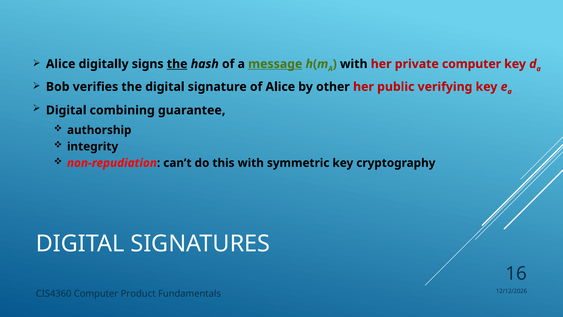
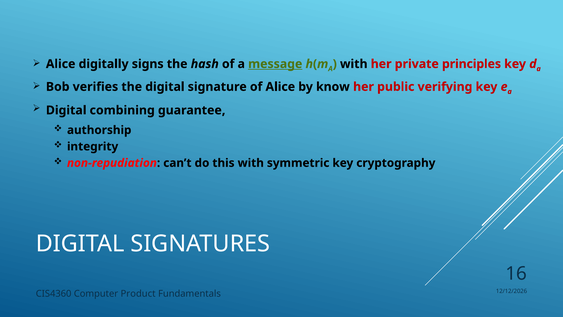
the underline: present -> none (177, 64)
private computer: computer -> principles (472, 64)
other: other -> know (333, 87)
